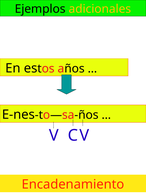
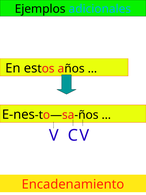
adicionales colour: yellow -> light blue (100, 9)
